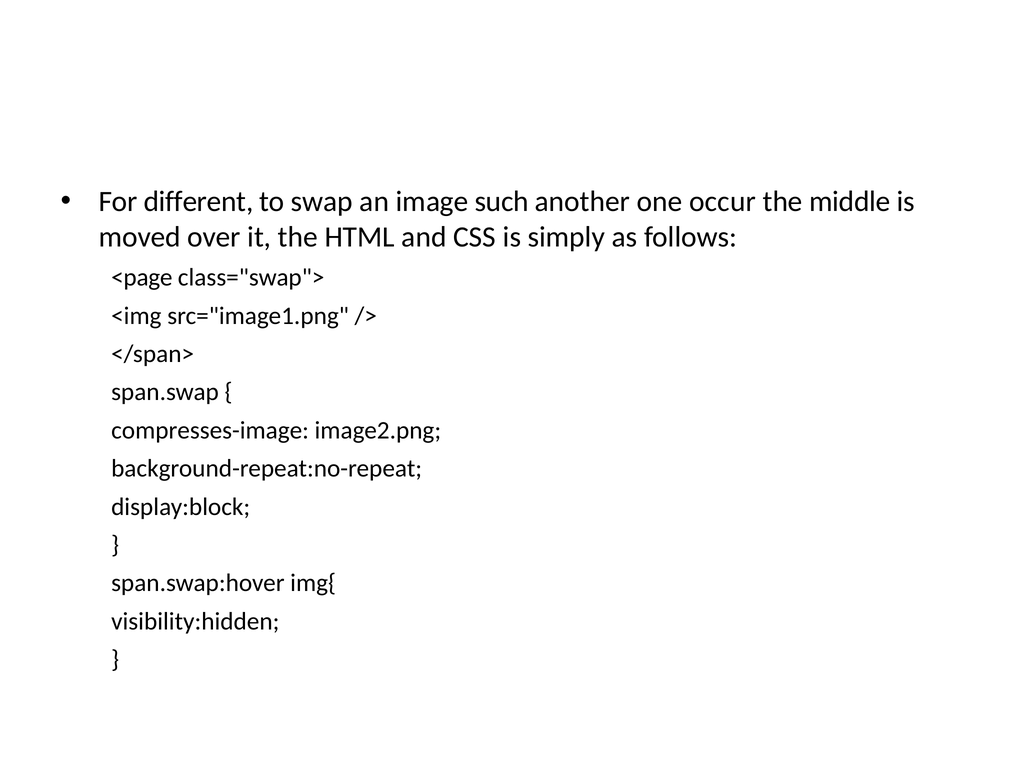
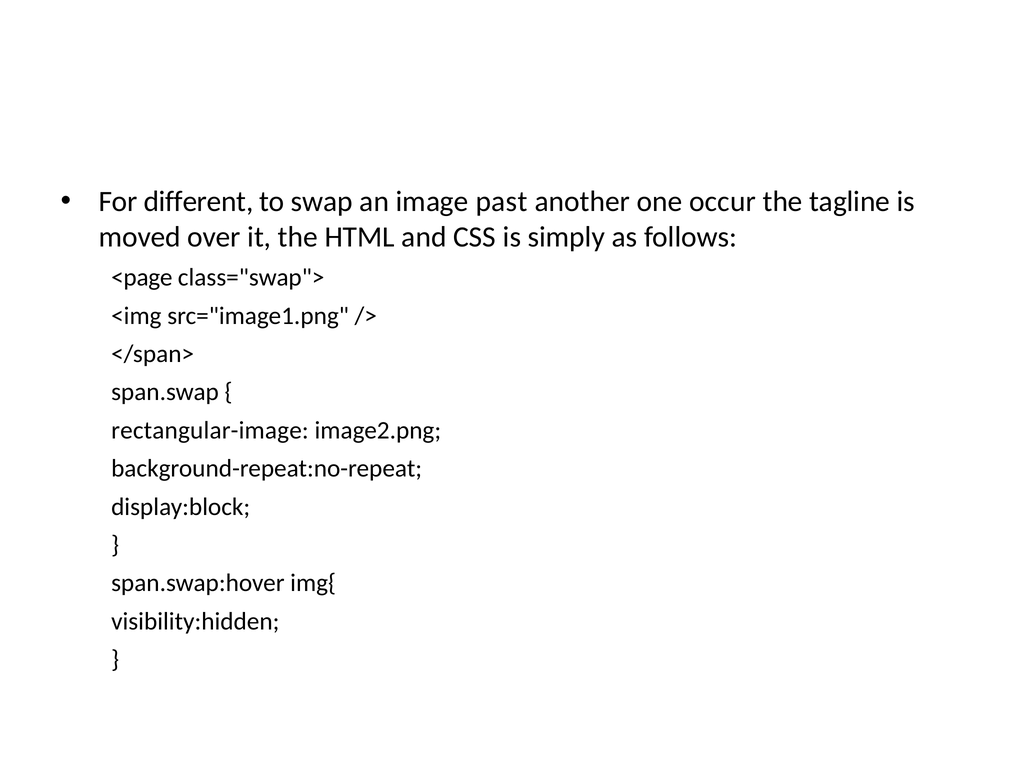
such: such -> past (501, 202)
middle: middle -> tagline (850, 202)
compresses-image: compresses-image -> rectangular-image (210, 430)
